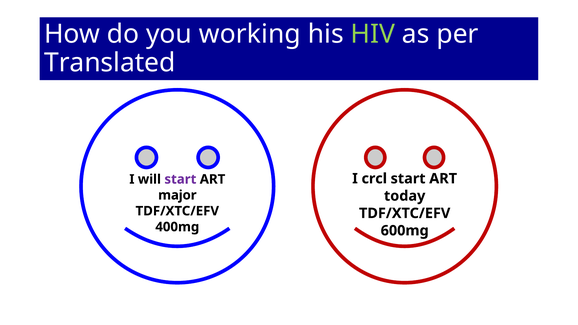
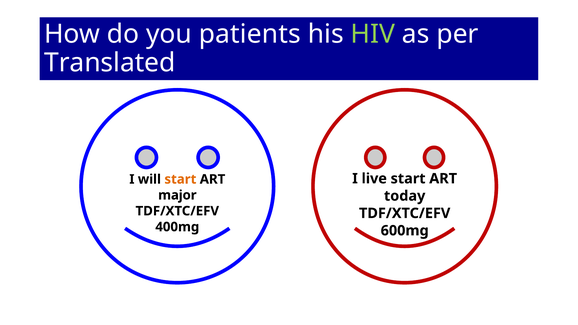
working: working -> patients (250, 34)
crcl: crcl -> live (374, 179)
start colour: purple -> orange (180, 179)
